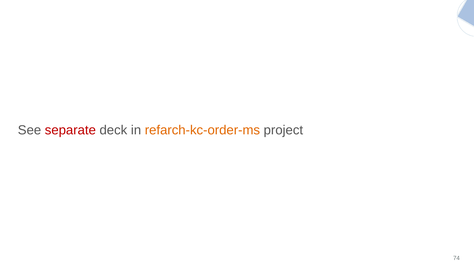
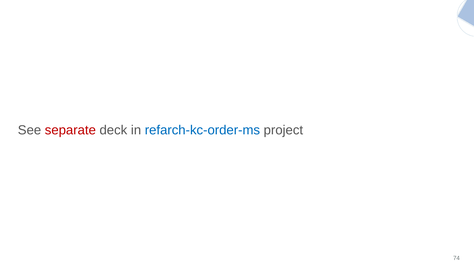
refarch-kc-order-ms colour: orange -> blue (202, 130)
